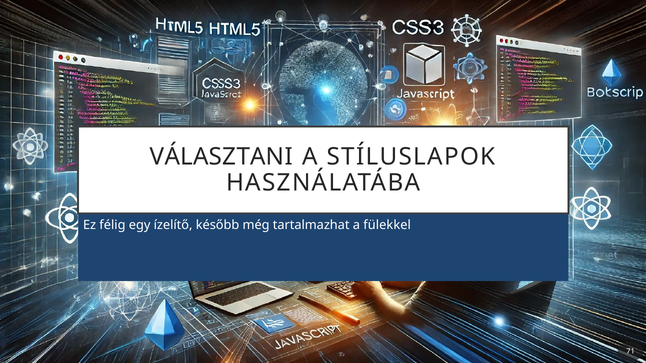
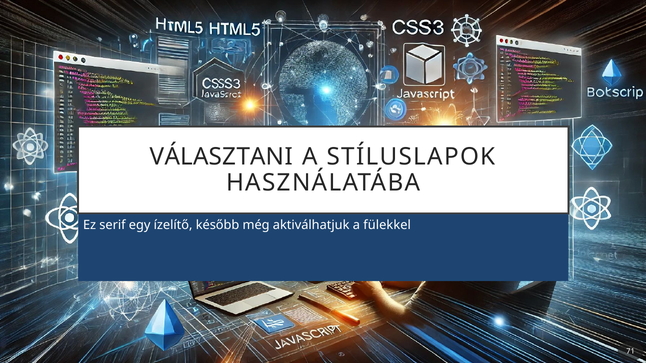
félig: félig -> serif (112, 225)
tartalmazhat: tartalmazhat -> aktiválhatjuk (311, 225)
